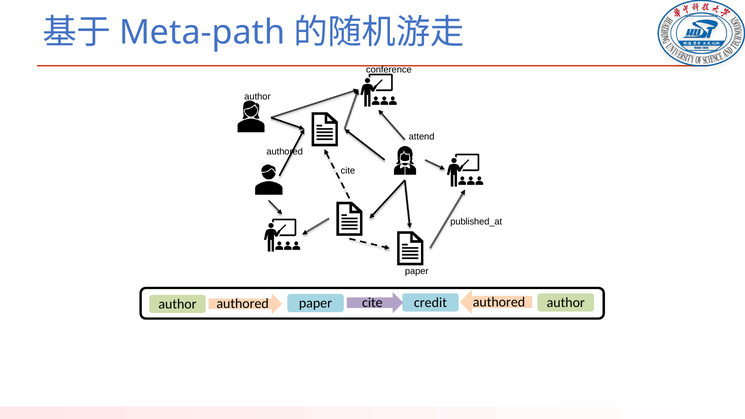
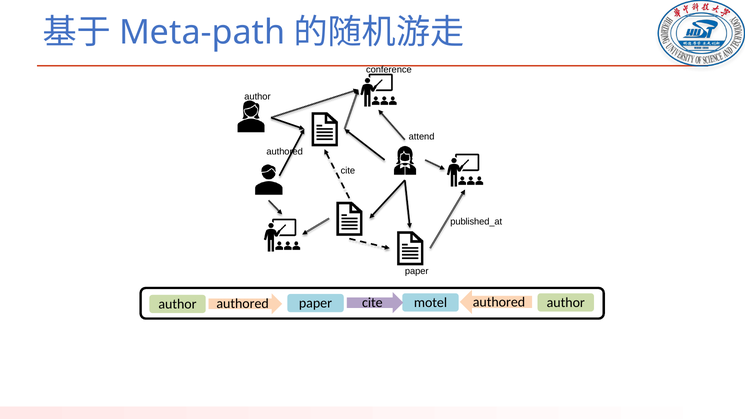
credit: credit -> motel (430, 303)
